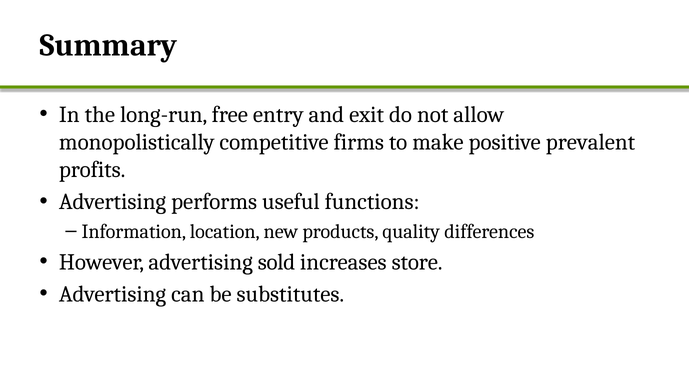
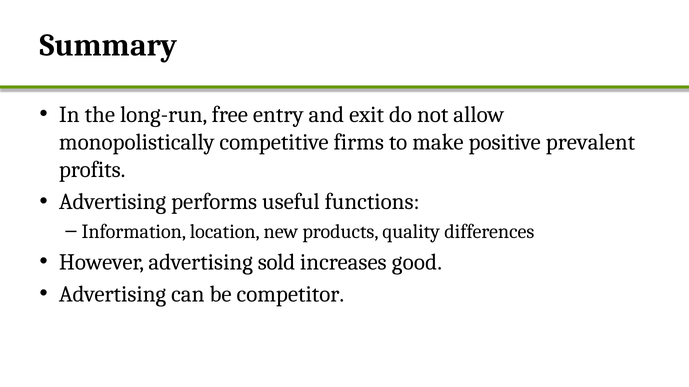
store: store -> good (417, 262)
substitutes: substitutes -> competitor (290, 295)
